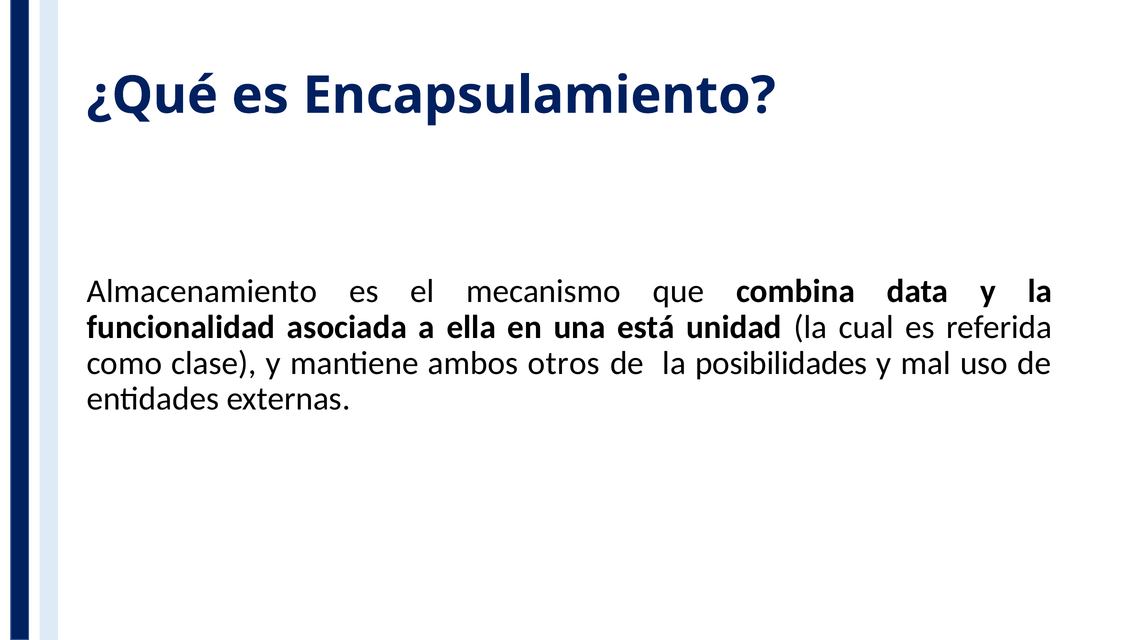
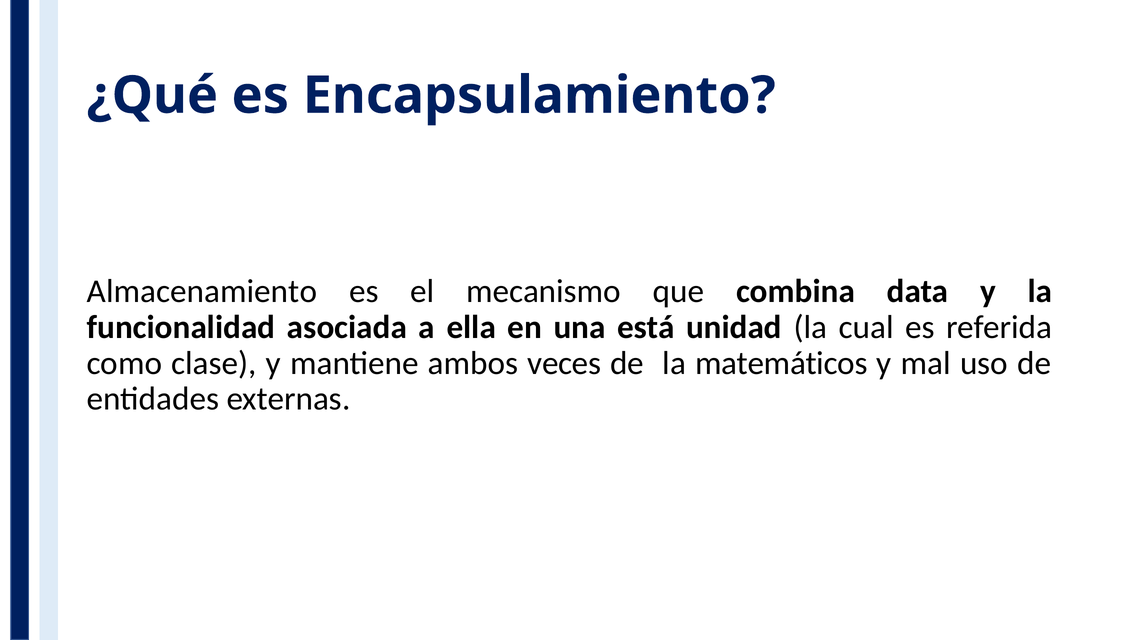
otros: otros -> veces (564, 363)
posibilidades: posibilidades -> matemáticos (781, 363)
